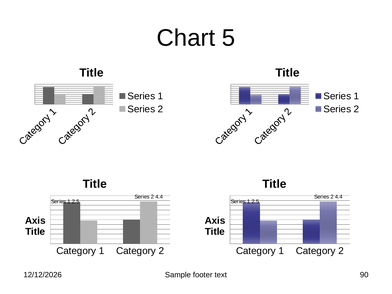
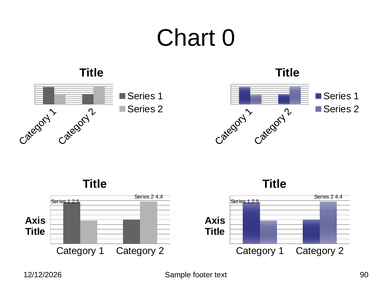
5: 5 -> 0 (229, 38)
